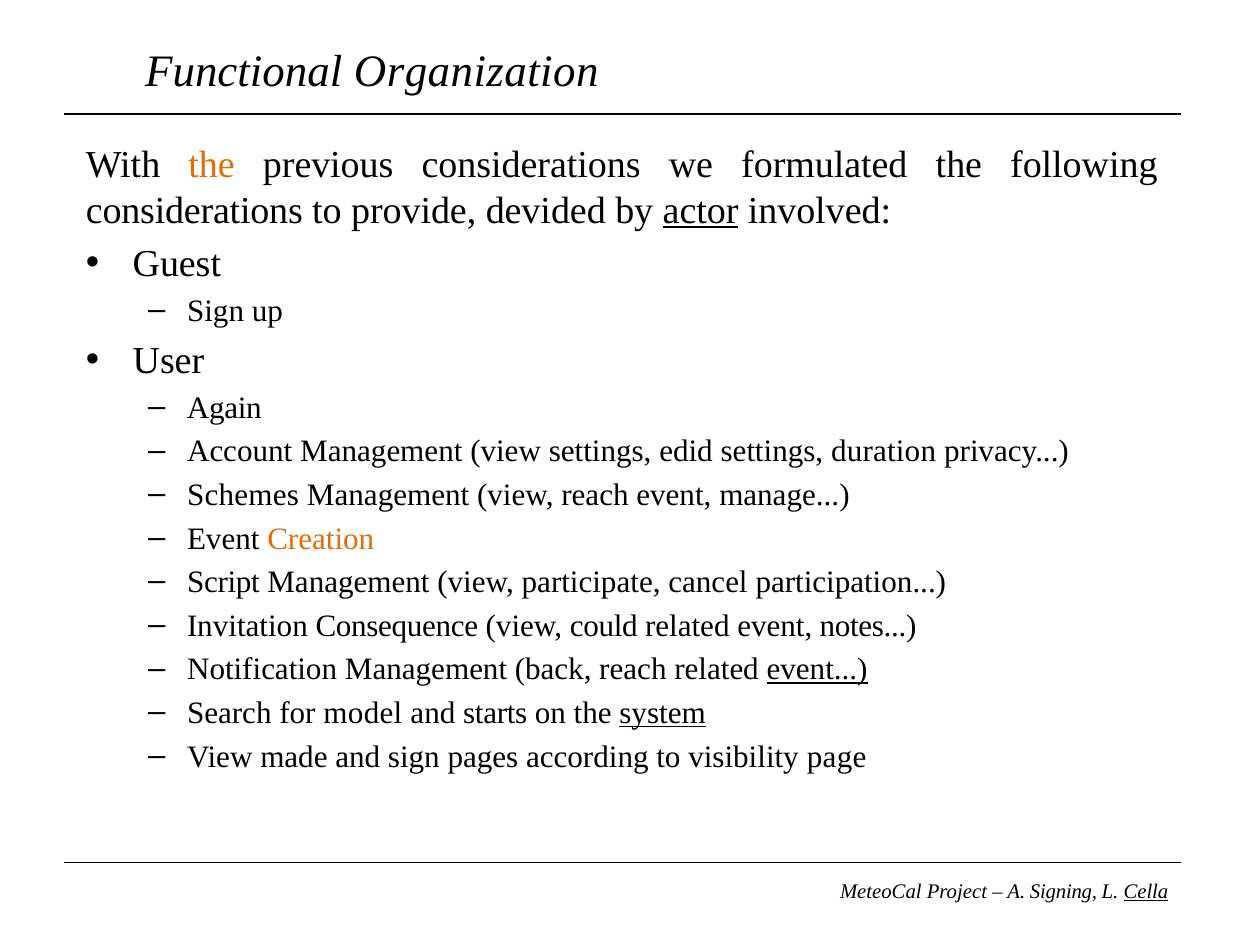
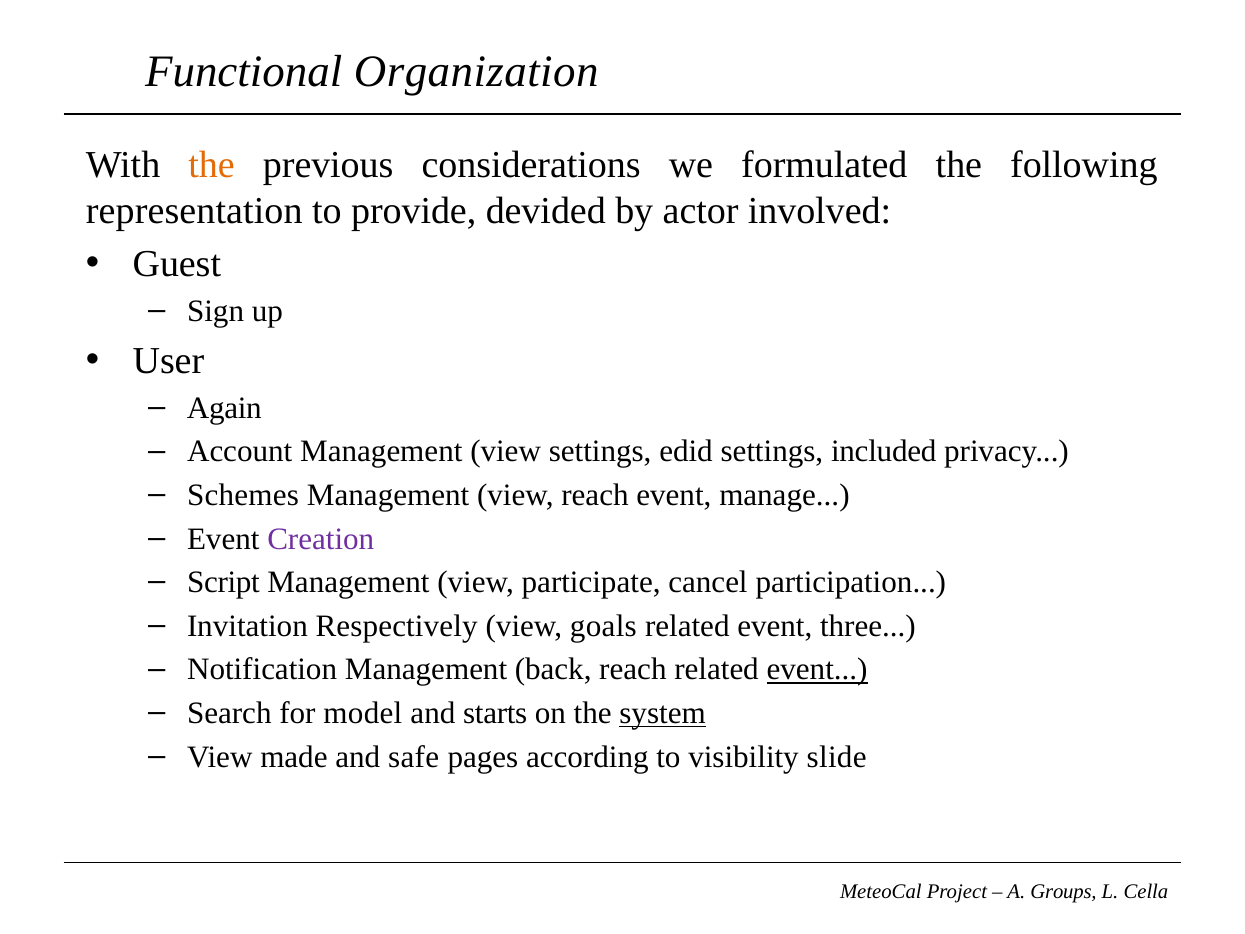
considerations: considerations -> representation (194, 211)
actor underline: present -> none (701, 211)
duration: duration -> included (884, 452)
Creation colour: orange -> purple (321, 539)
Consequence: Consequence -> Respectively (397, 626)
could: could -> goals (603, 626)
notes: notes -> three (868, 626)
and sign: sign -> safe (414, 757)
page: page -> slide (837, 757)
Signing: Signing -> Groups (1064, 892)
Cella underline: present -> none (1146, 892)
